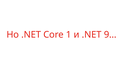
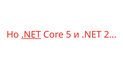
.NET underline: none -> present (31, 35)
1: 1 -> 5 (69, 35)
9…: 9… -> 2… (110, 35)
